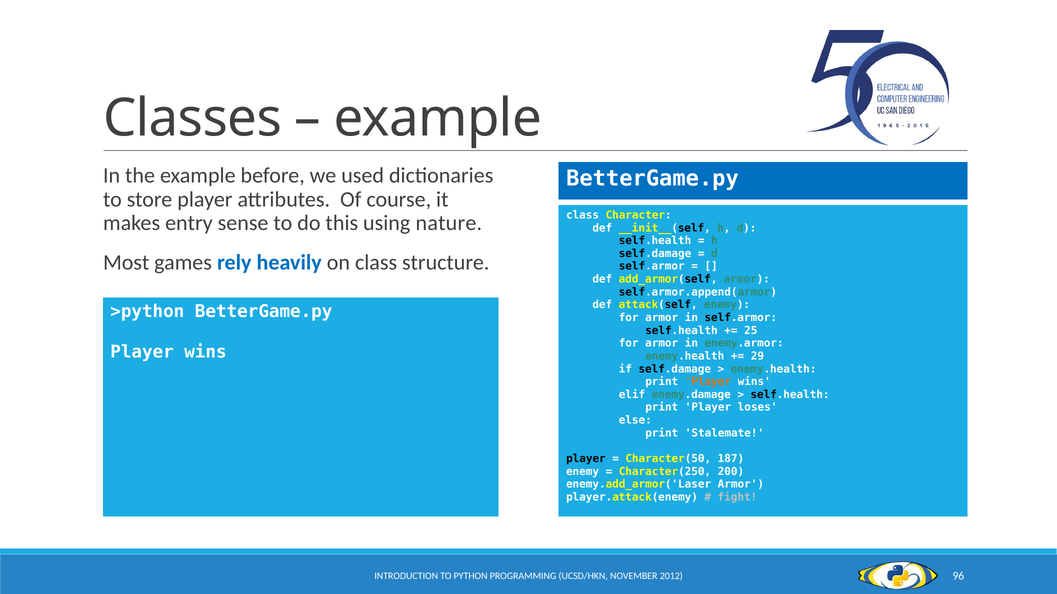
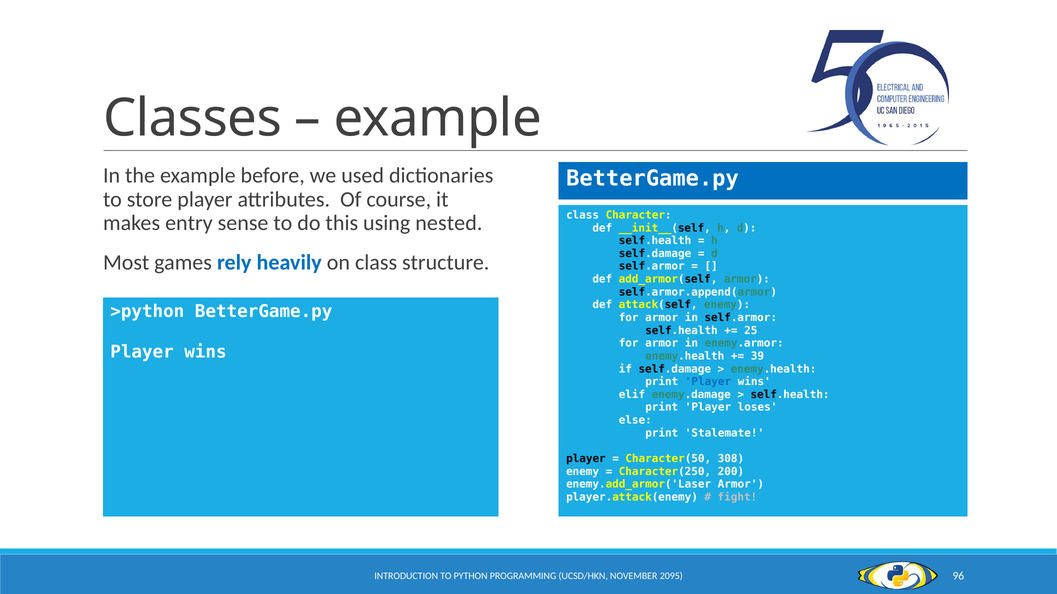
nature: nature -> nested (449, 223)
29: 29 -> 39 (757, 356)
Player colour: orange -> blue (708, 382)
187: 187 -> 308 (731, 459)
2012: 2012 -> 2095 (671, 576)
